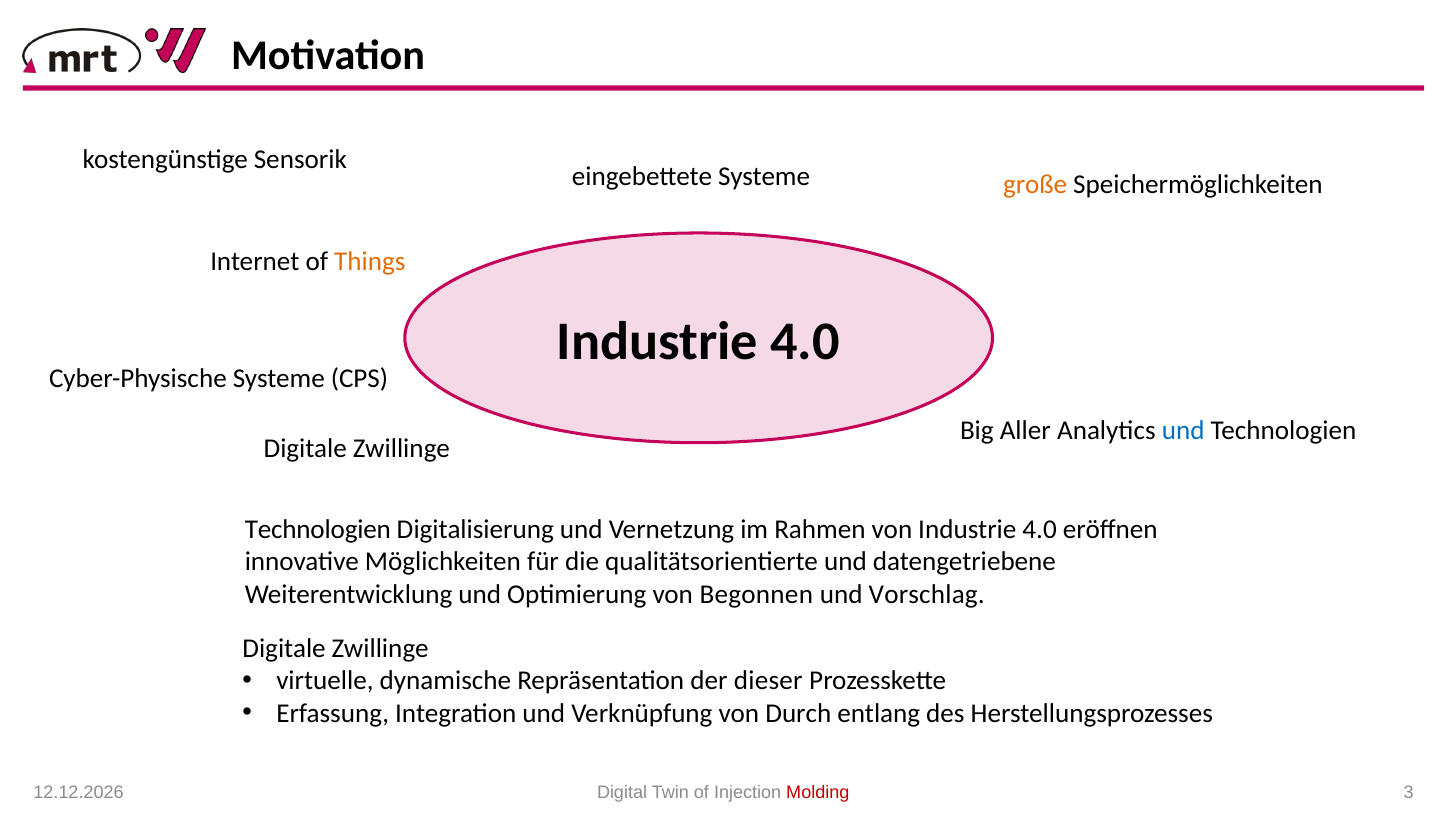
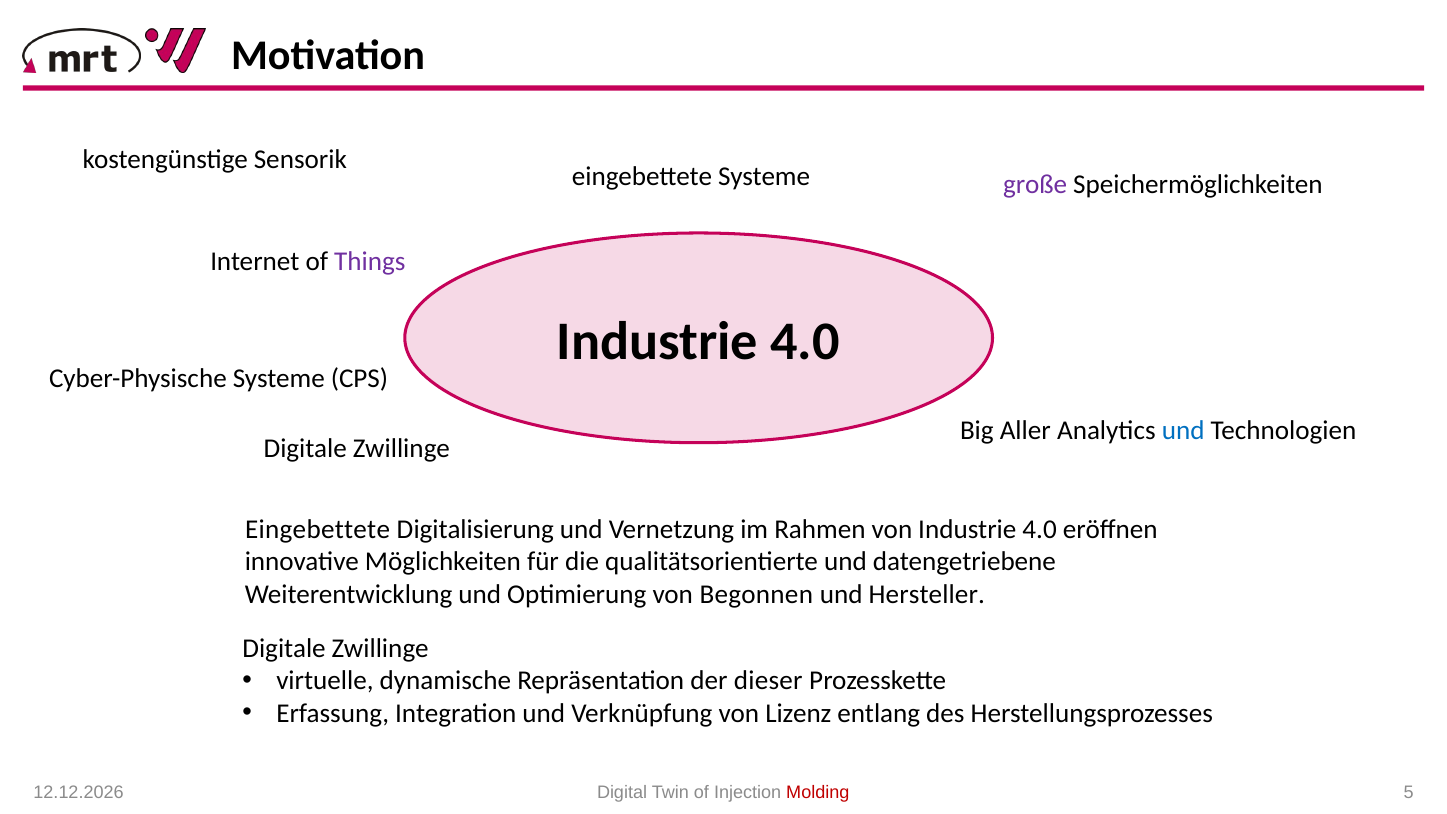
große colour: orange -> purple (1035, 185)
Things colour: orange -> purple (370, 262)
Technologien: Technologien -> Eingebettete (318, 529)
Vorschlag: Vorschlag -> Hersteller (927, 594)
Durch: Durch -> Lizenz (798, 713)
3: 3 -> 5 (1409, 793)
